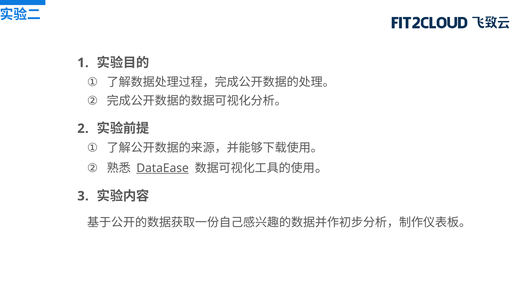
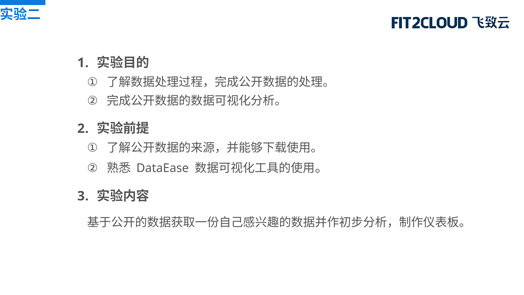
DataEase underline: present -> none (163, 168)
